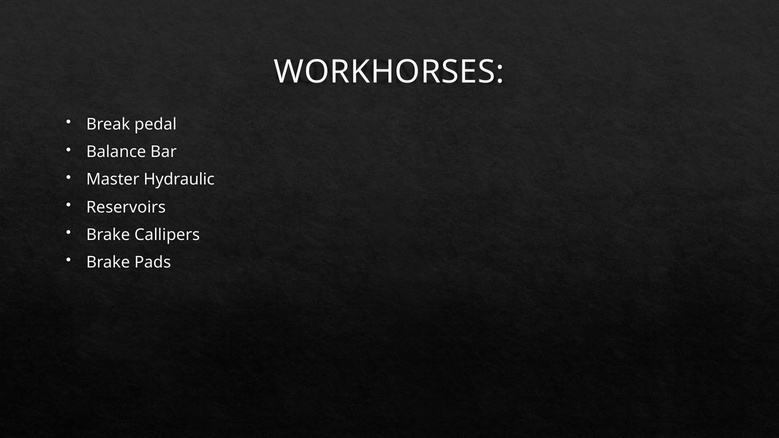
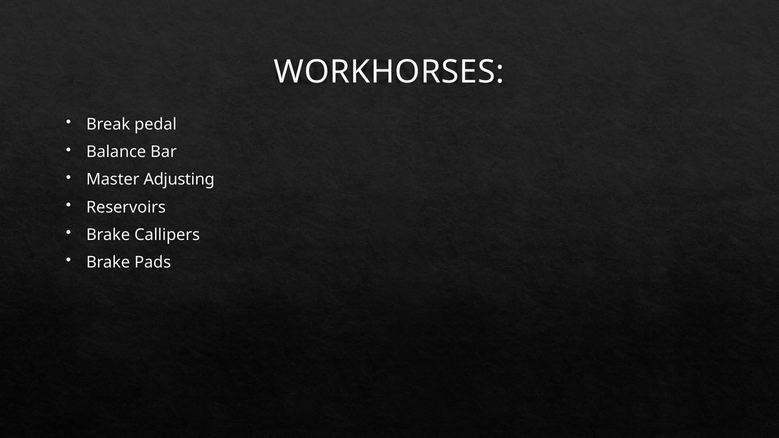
Hydraulic: Hydraulic -> Adjusting (179, 180)
